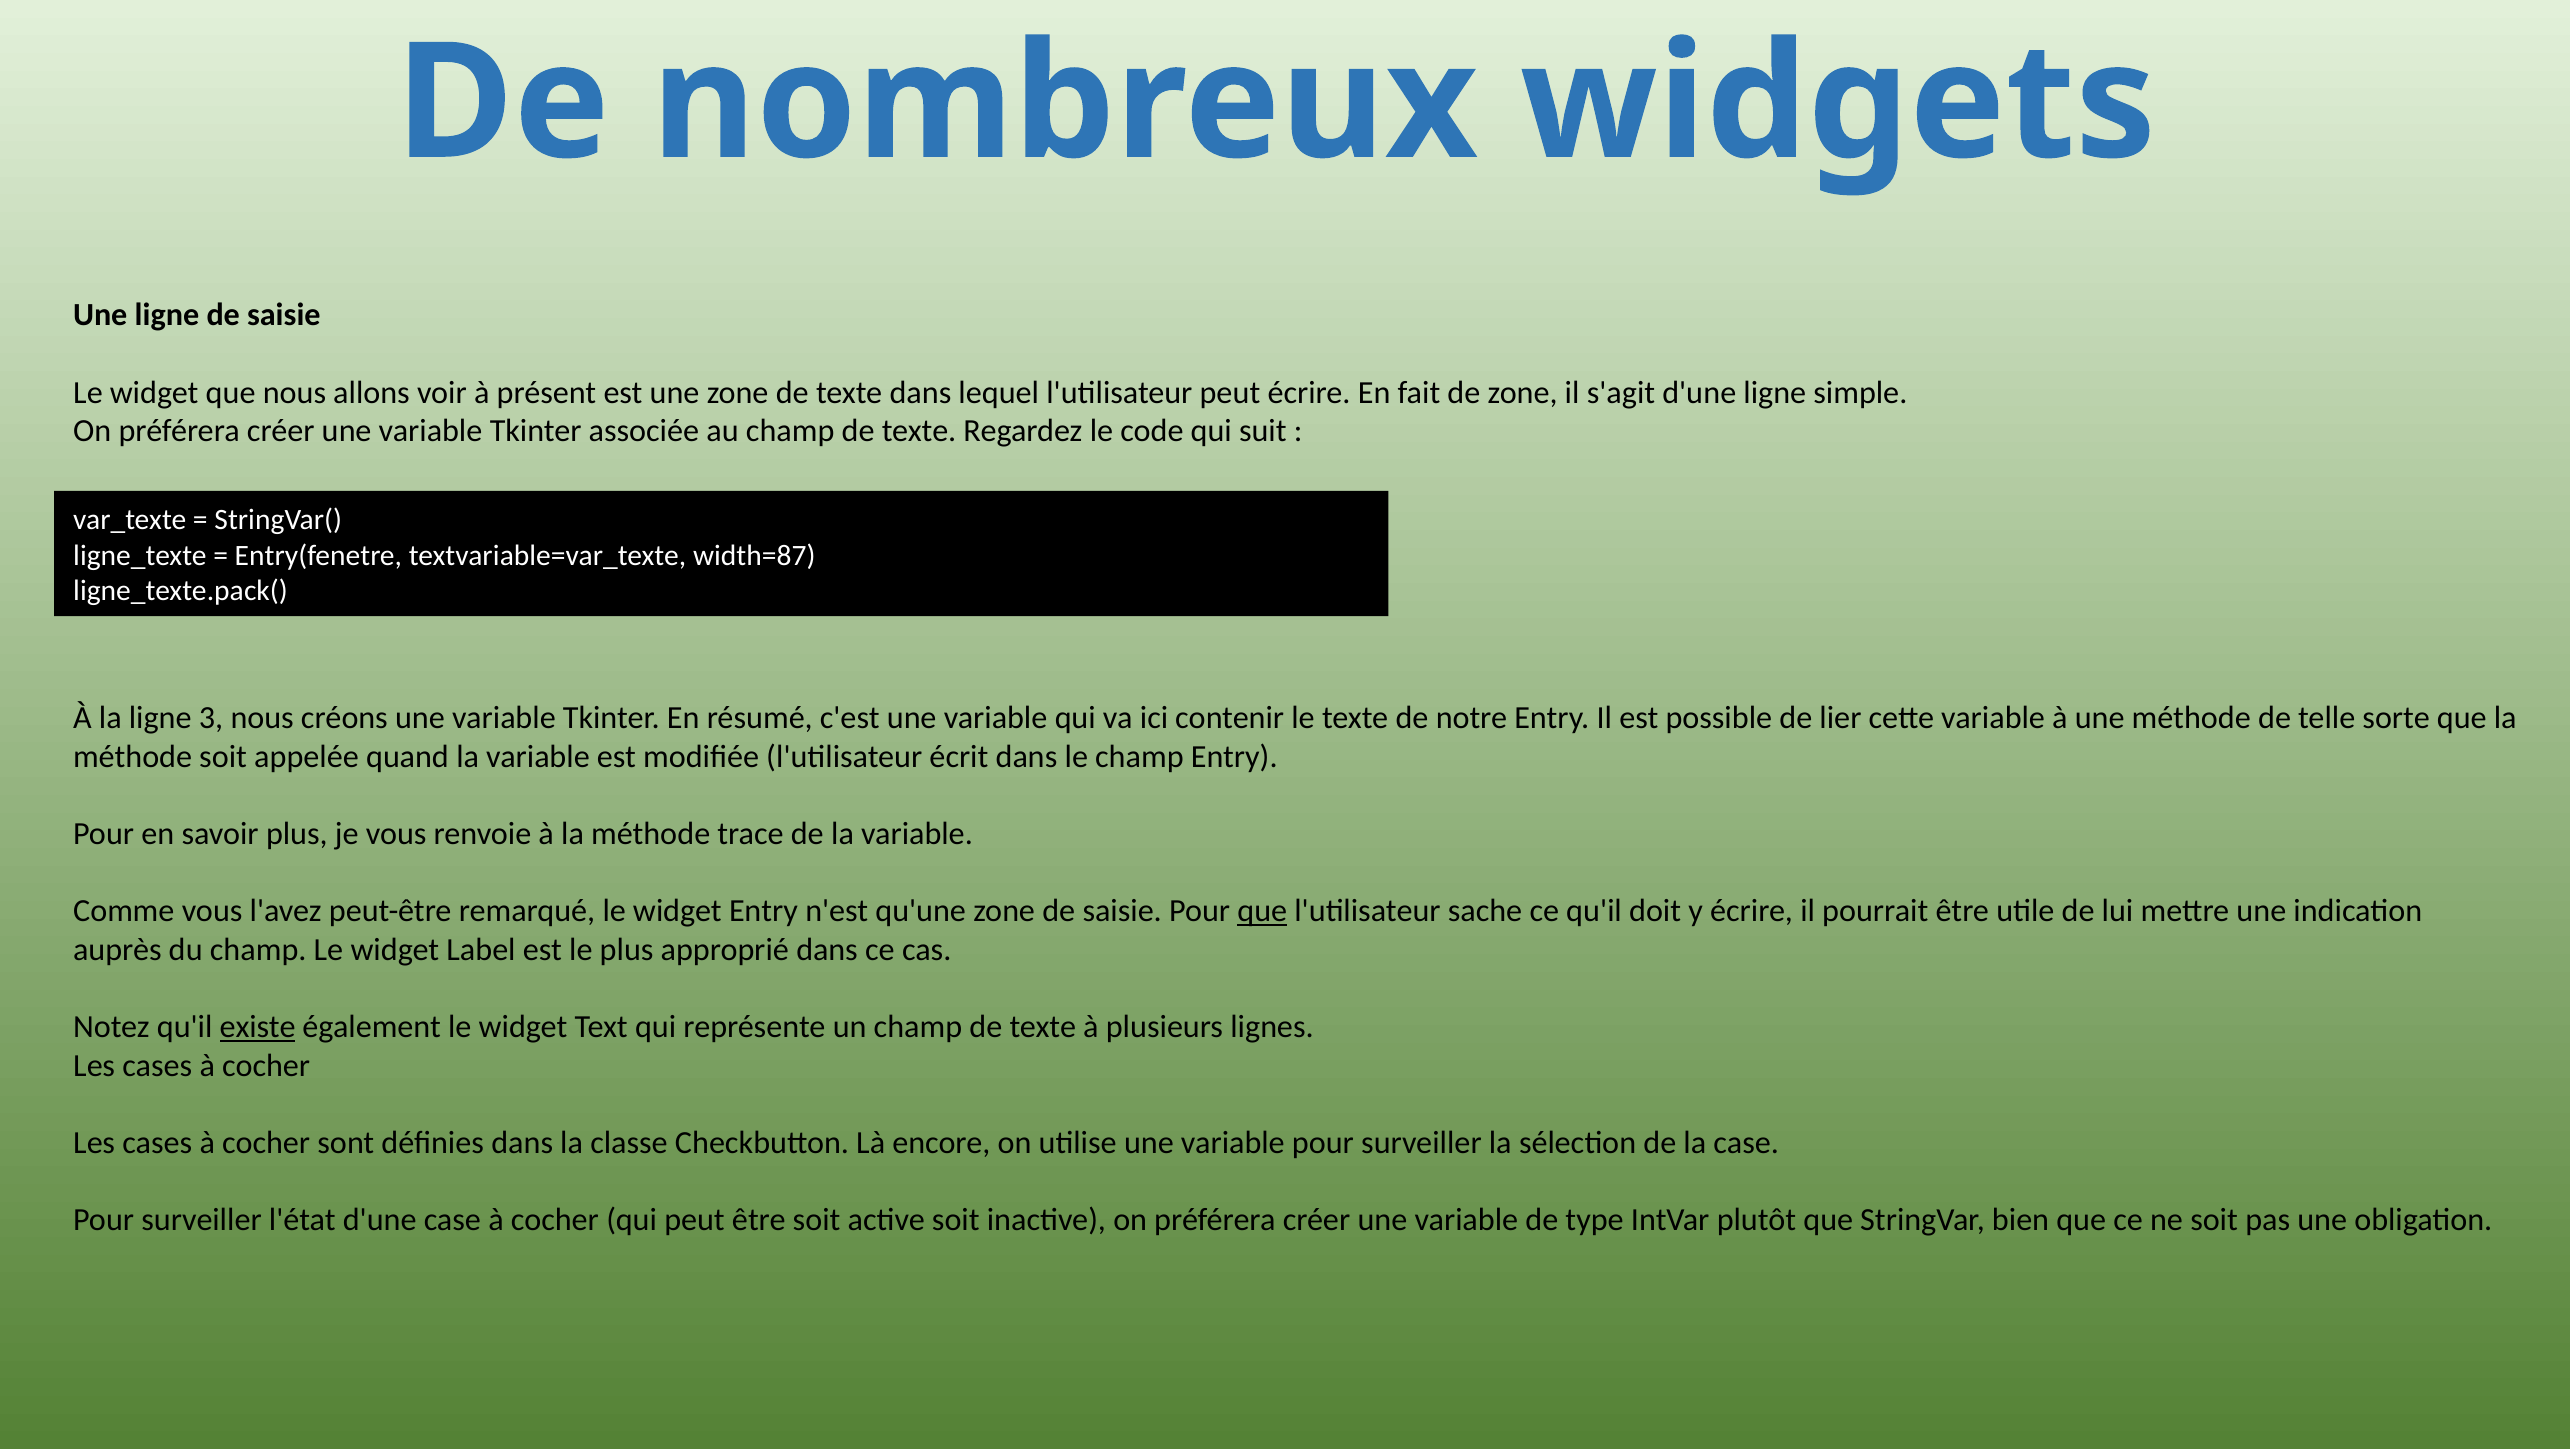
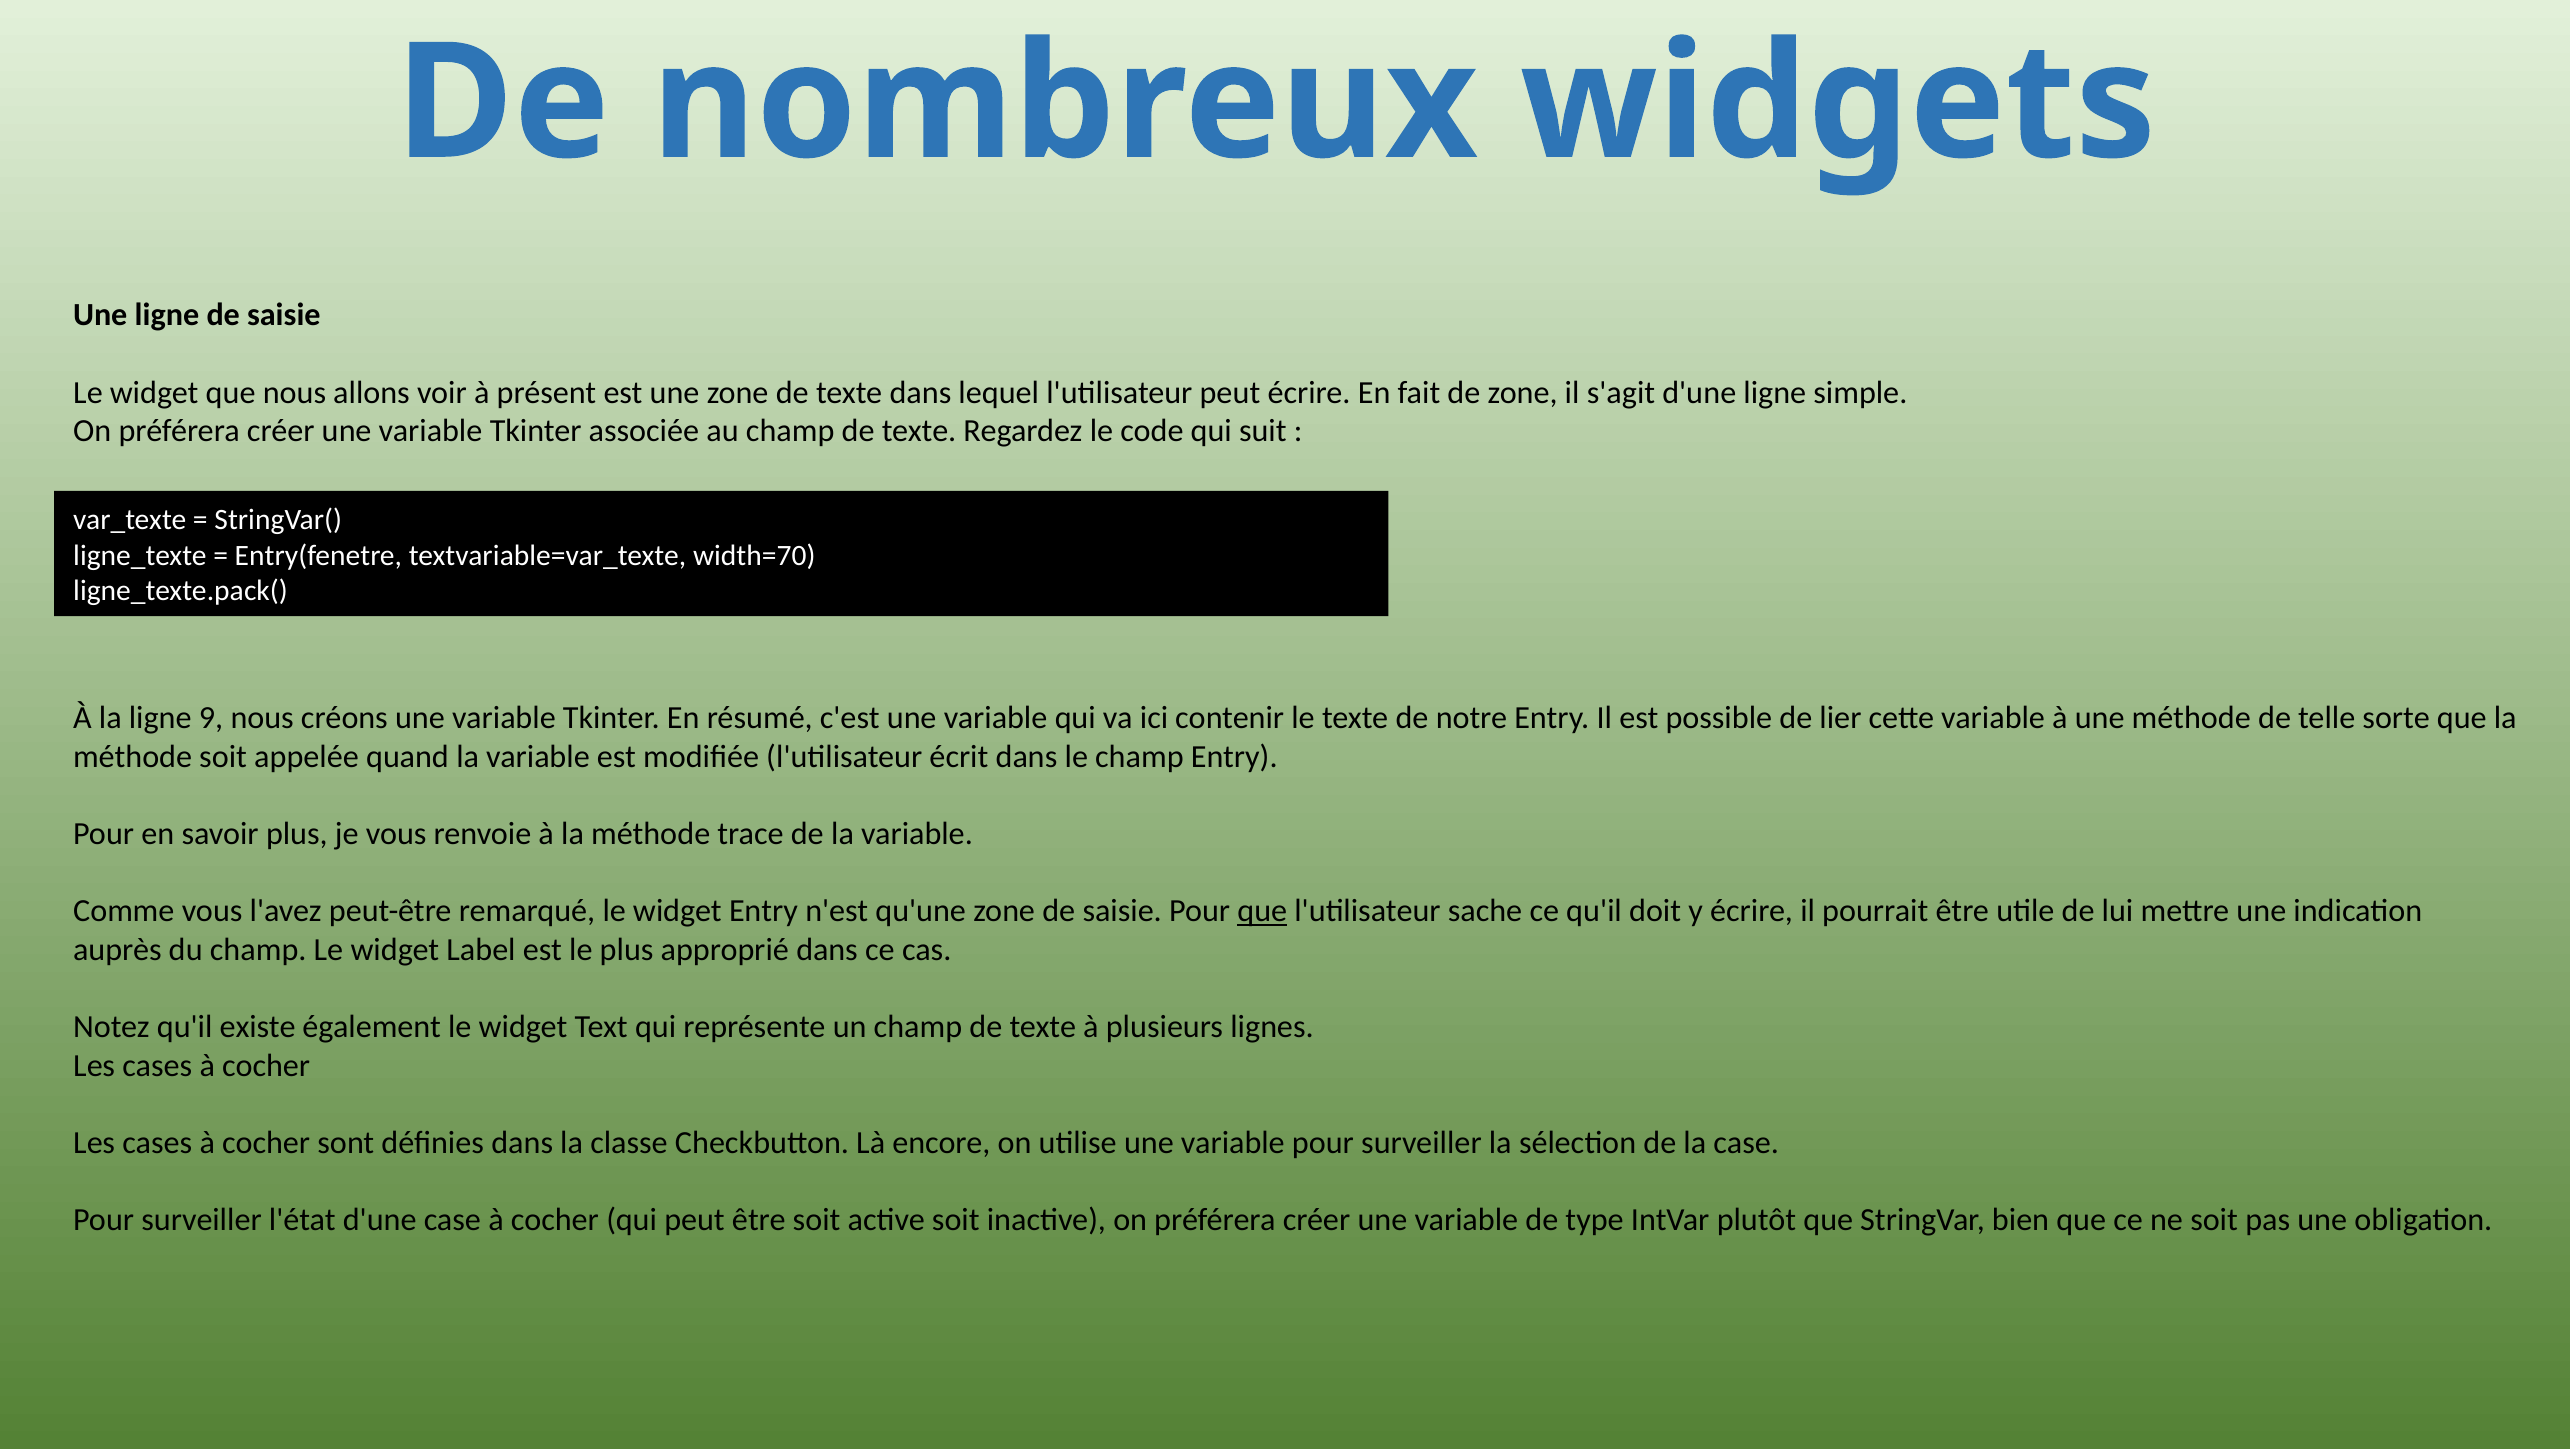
width=87: width=87 -> width=70 (754, 555)
3: 3 -> 9 (211, 718)
existe underline: present -> none (258, 1027)
